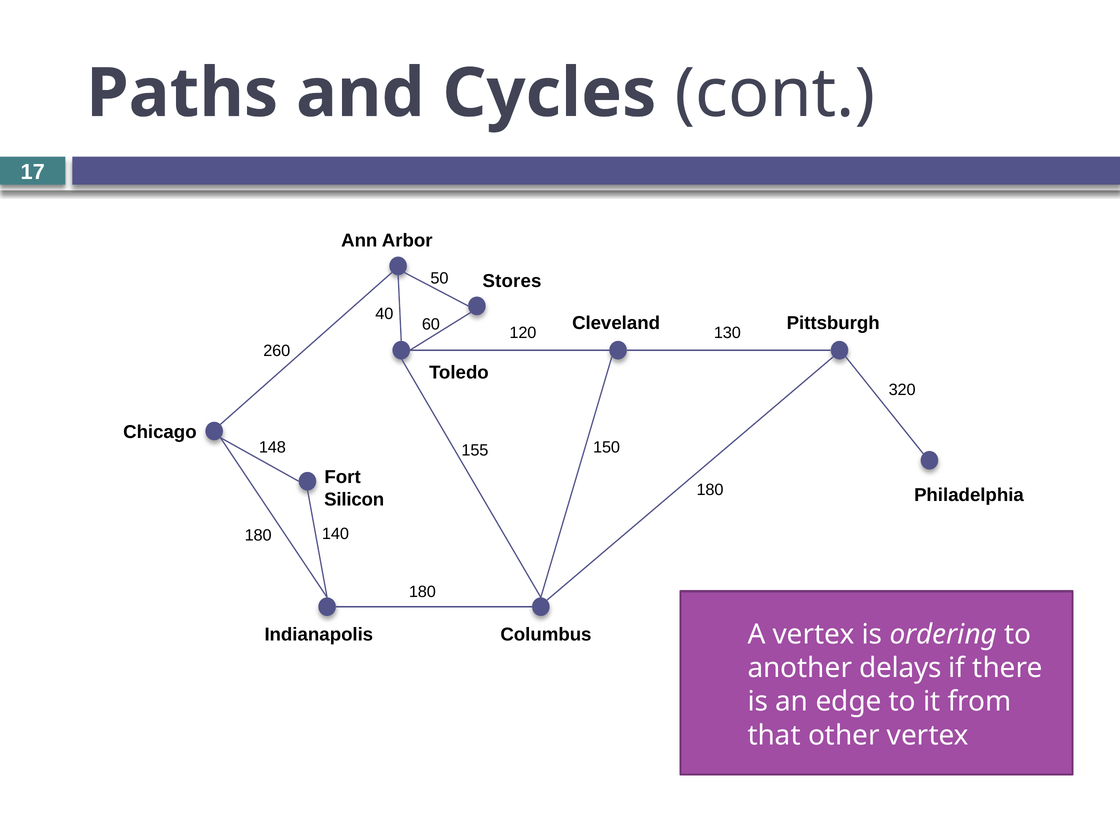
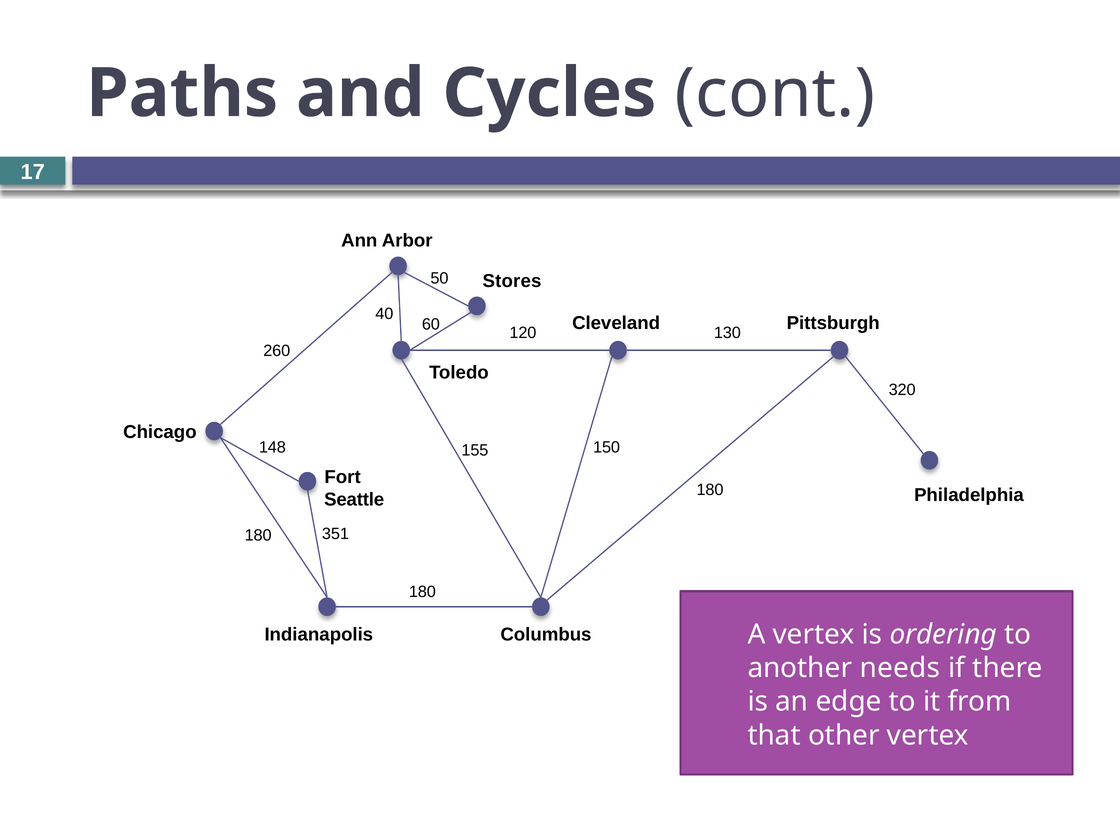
Silicon: Silicon -> Seattle (354, 499)
140: 140 -> 351 (335, 534)
delays: delays -> needs (900, 668)
